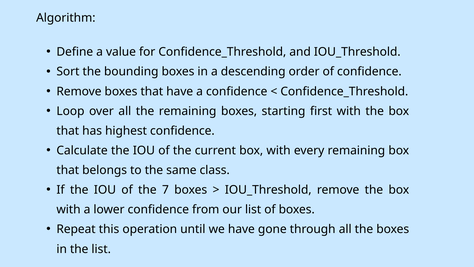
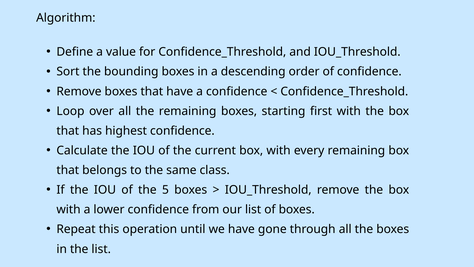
7: 7 -> 5 (165, 190)
